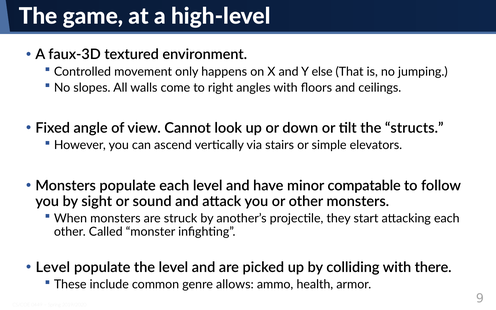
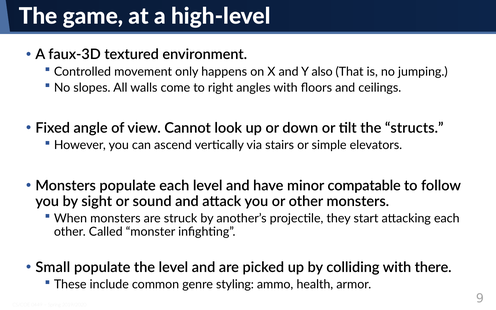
else: else -> also (322, 72)
Level: Level -> Small (53, 267)
allows: allows -> styling (235, 284)
